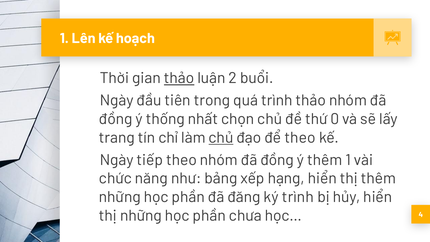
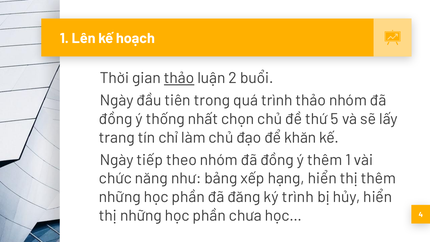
0: 0 -> 5 (335, 119)
chủ underline: present -> none (221, 138)
để theo: theo -> khăn (300, 138)
